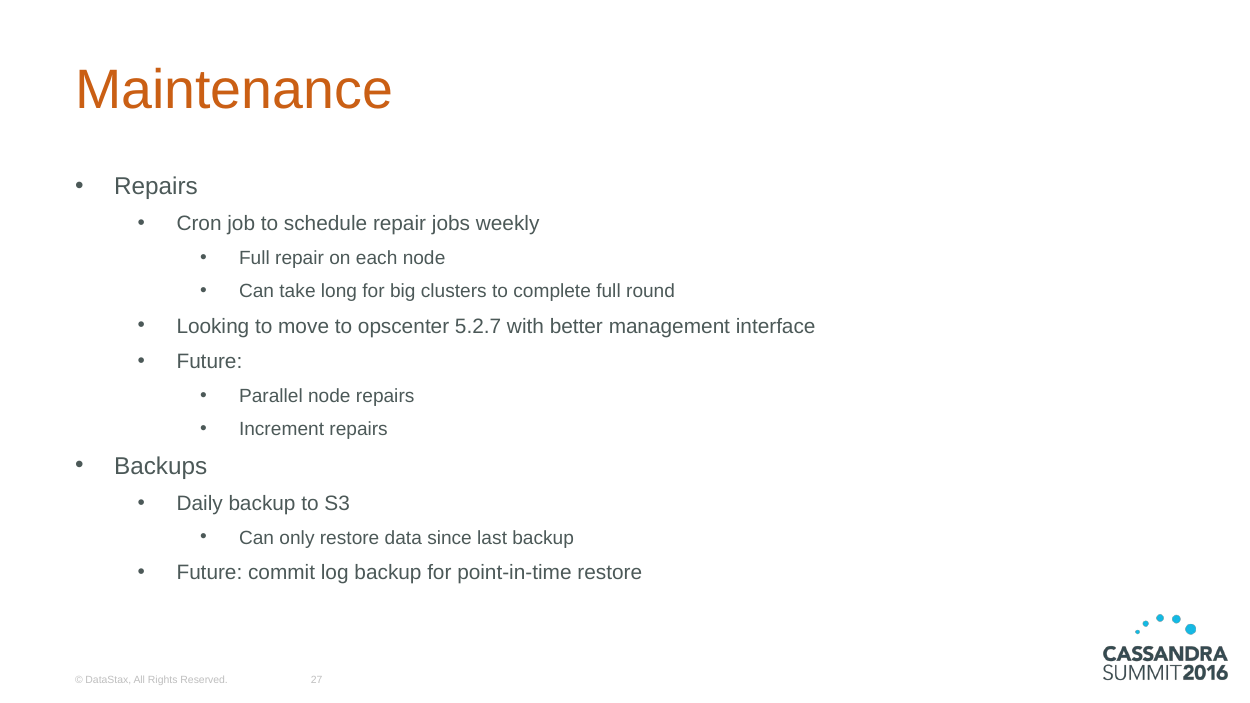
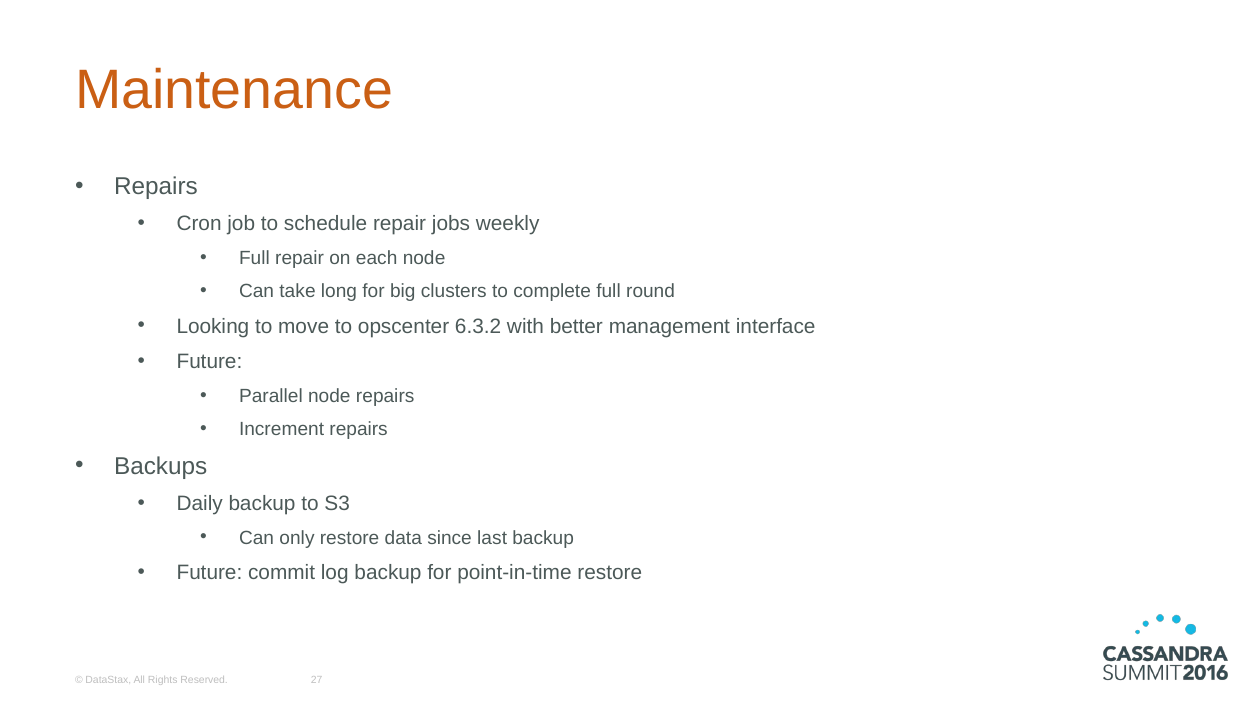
5.2.7: 5.2.7 -> 6.3.2 (478, 326)
